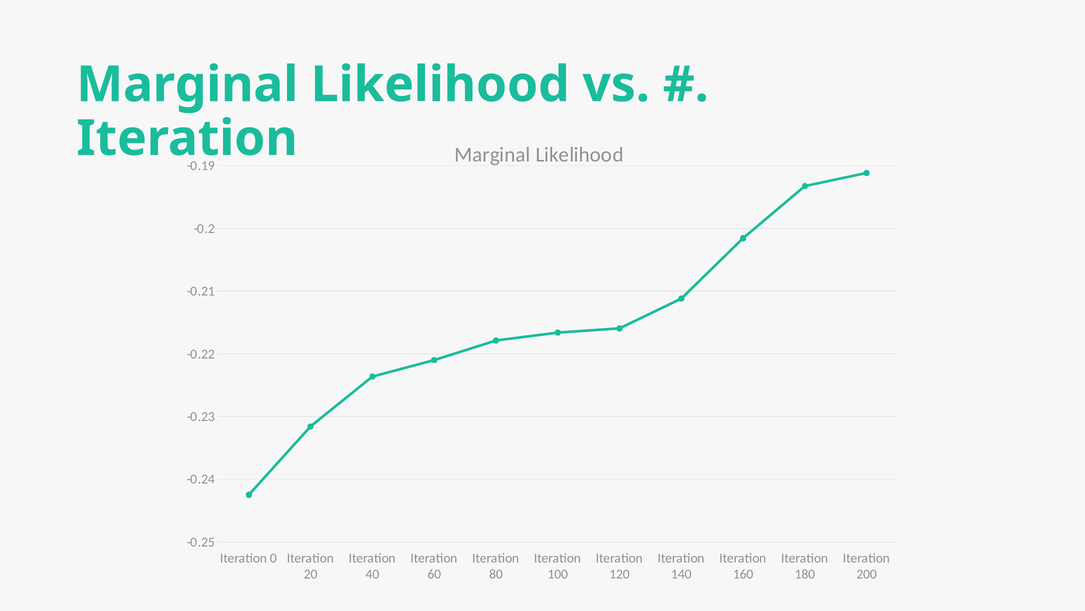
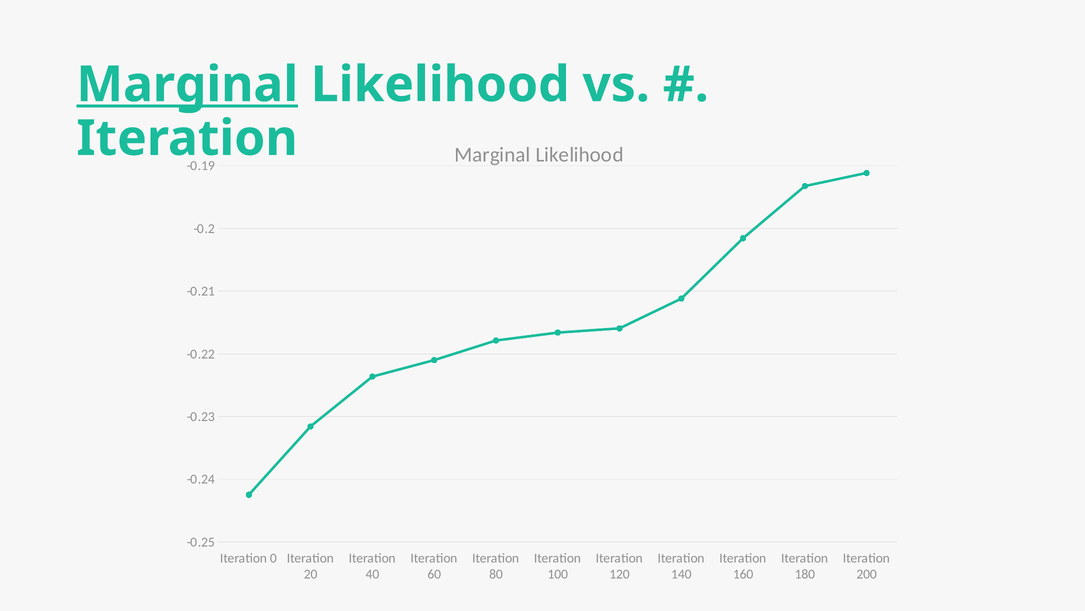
Marginal underline: none -> present (187, 85)
